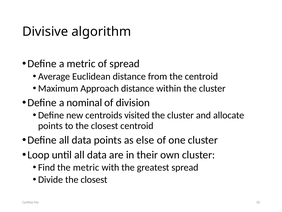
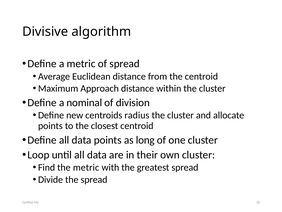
visited: visited -> radius (137, 115)
else: else -> long (145, 140)
Divide the closest: closest -> spread (94, 179)
